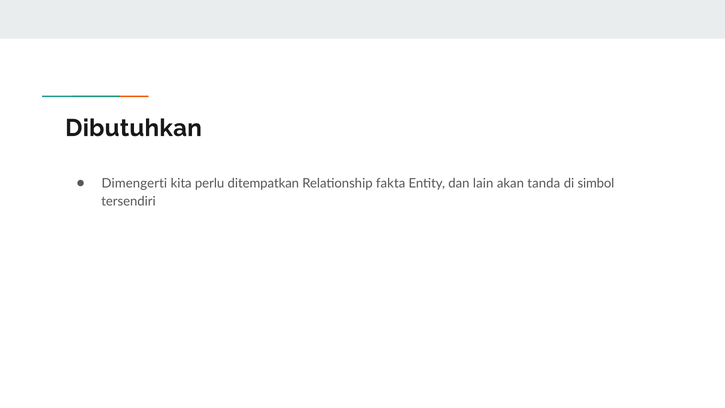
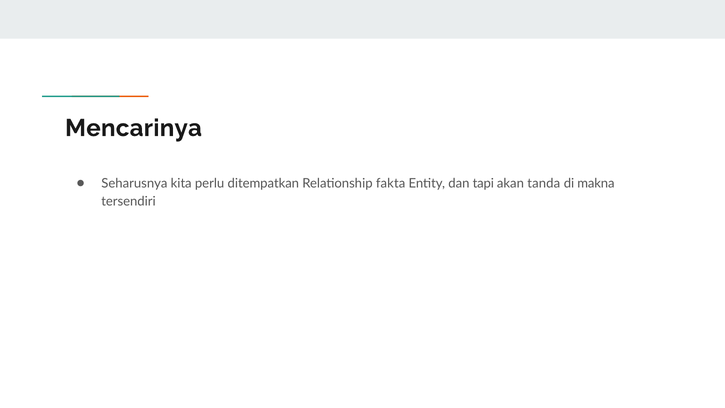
Dibutuhkan: Dibutuhkan -> Mencarinya (133, 128)
Dimengerti: Dimengerti -> Seharusnya (134, 183)
lain: lain -> tapi (483, 183)
simbol: simbol -> makna (596, 183)
